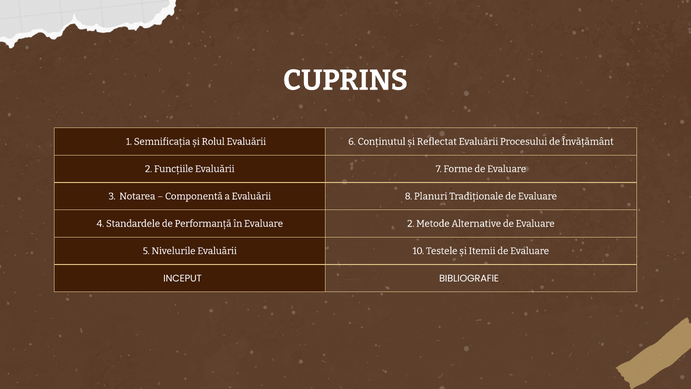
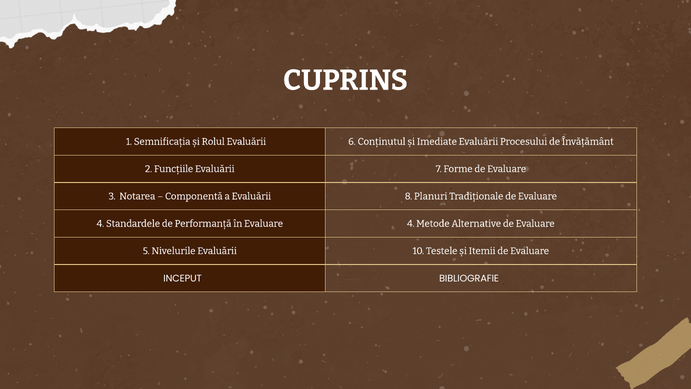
Reflectat: Reflectat -> Imediate (437, 141)
în Evaluare 2: 2 -> 4 (411, 223)
